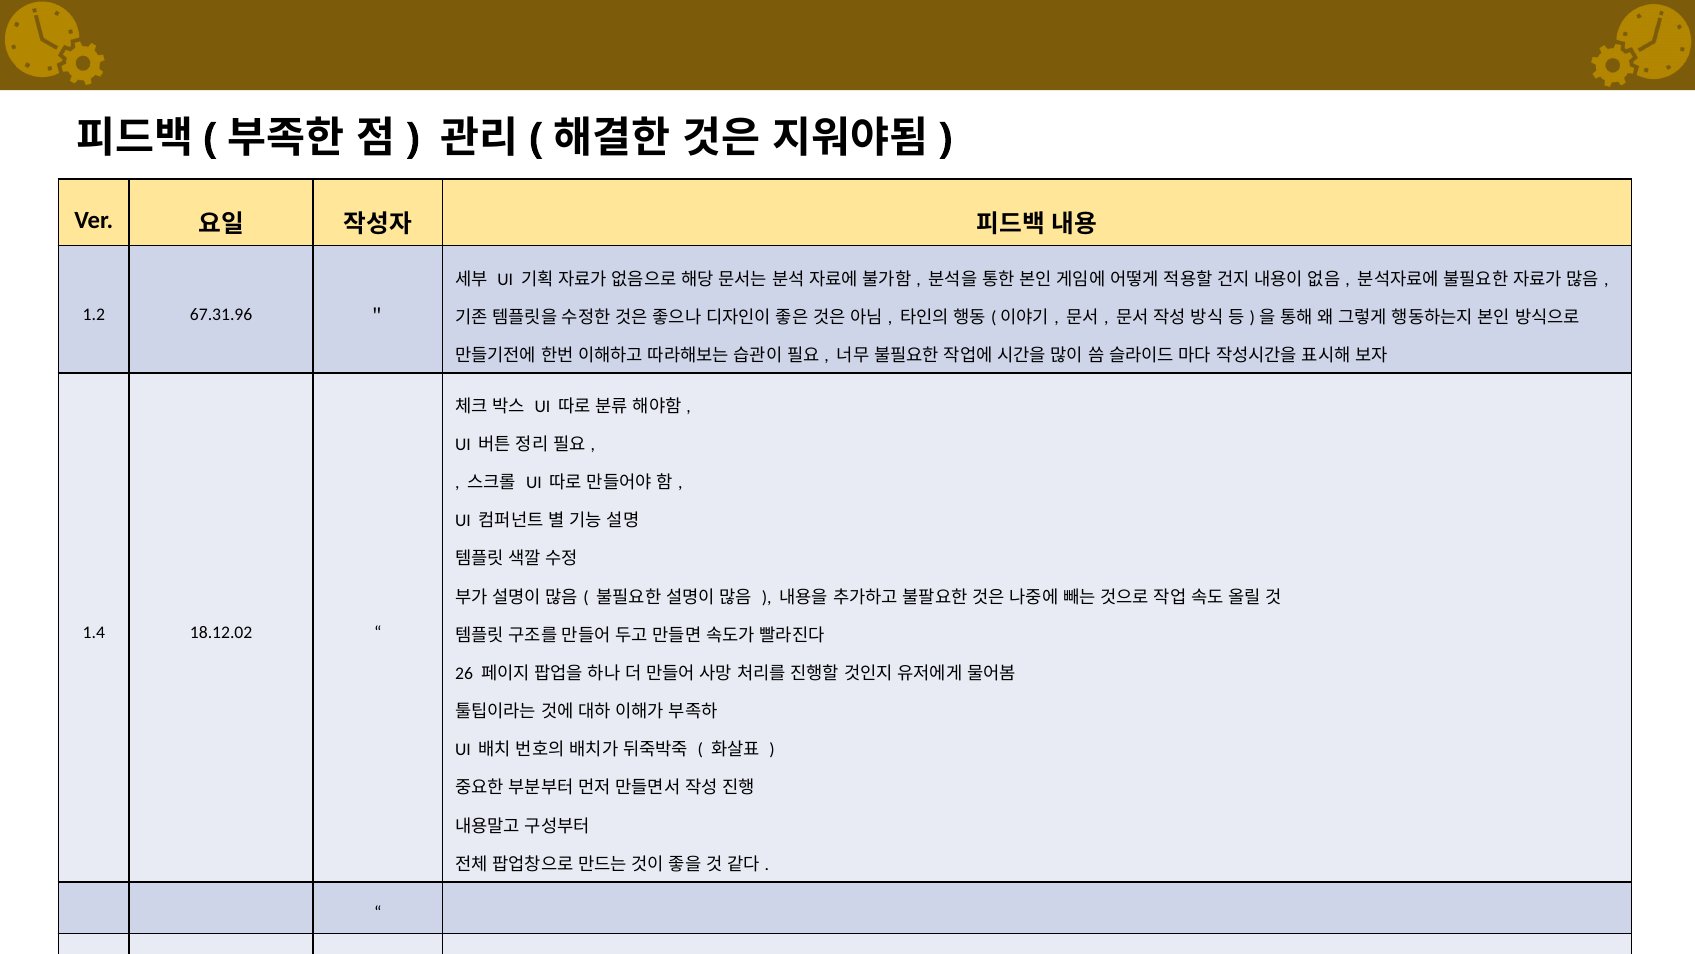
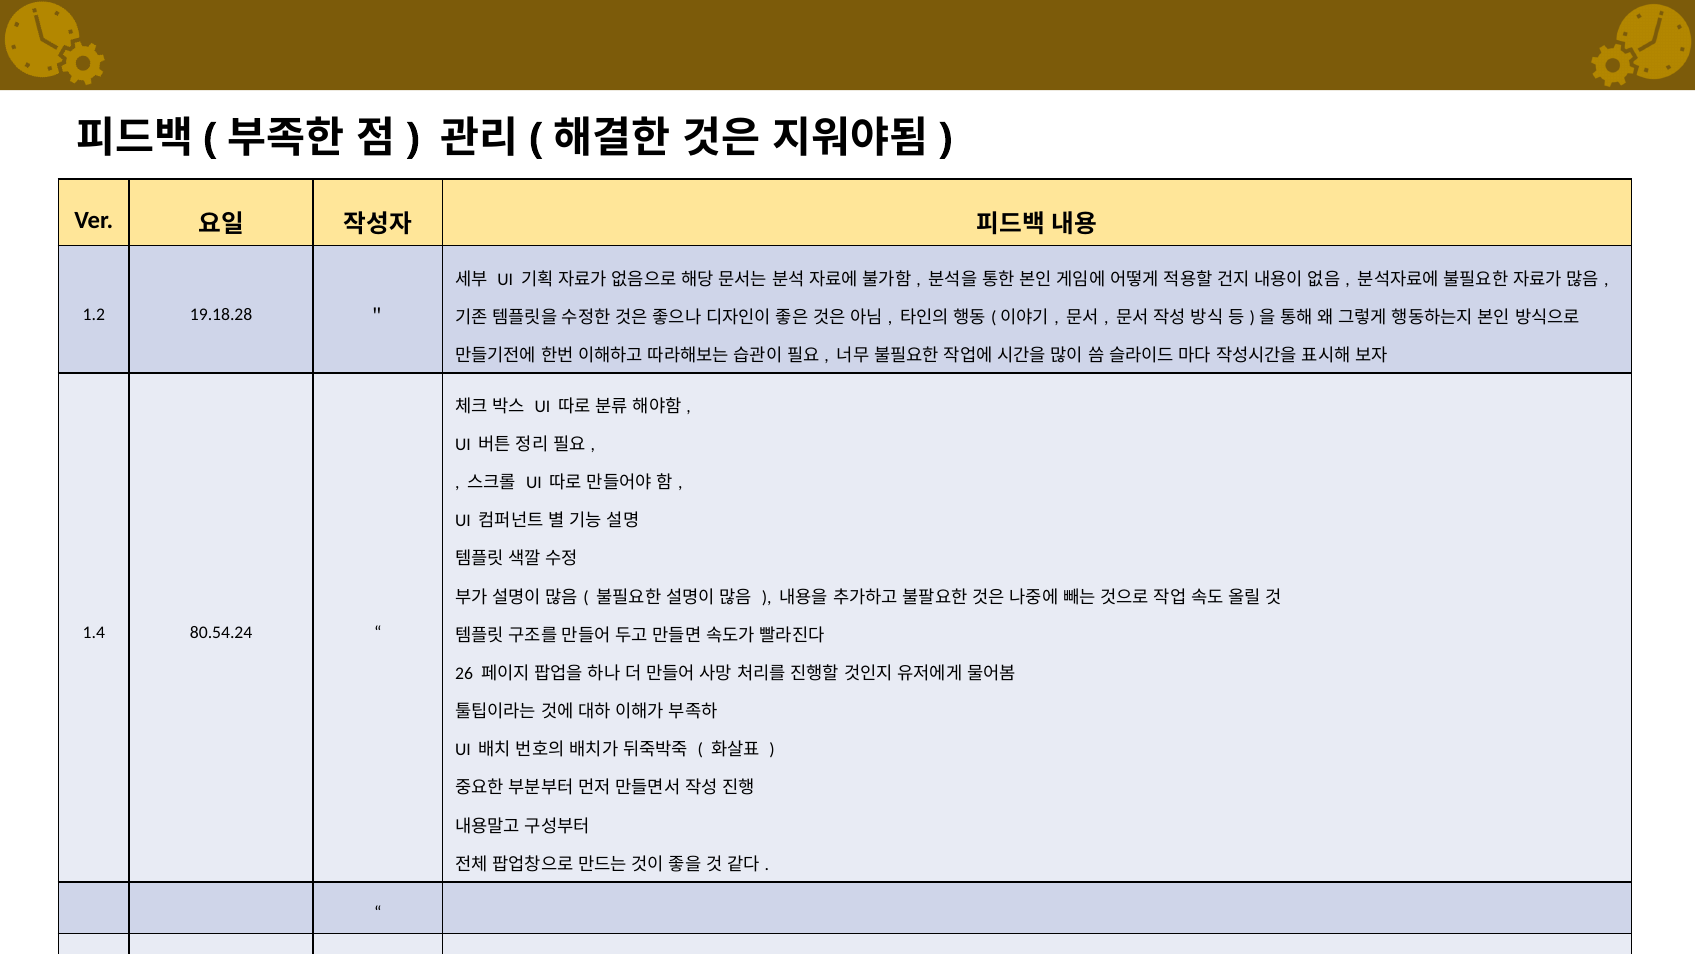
67.31.96: 67.31.96 -> 19.18.28 (221, 315)
18.12.02: 18.12.02 -> 80.54.24 (221, 632)
